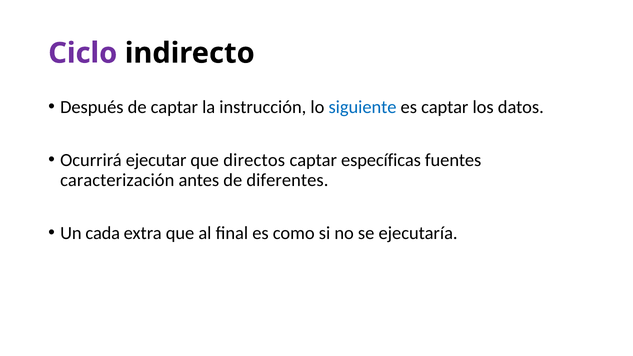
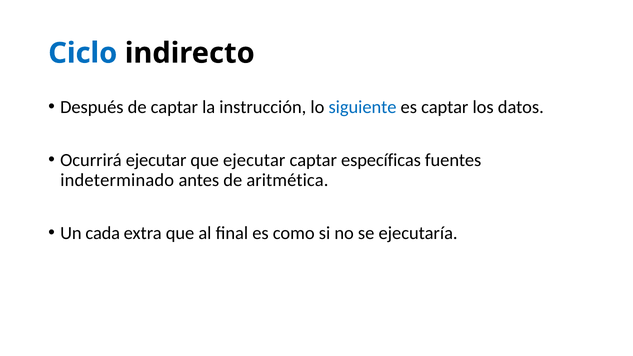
Ciclo colour: purple -> blue (83, 53)
que directos: directos -> ejecutar (254, 160)
caracterización: caracterización -> indeterminado (117, 180)
diferentes: diferentes -> aritmética (287, 180)
